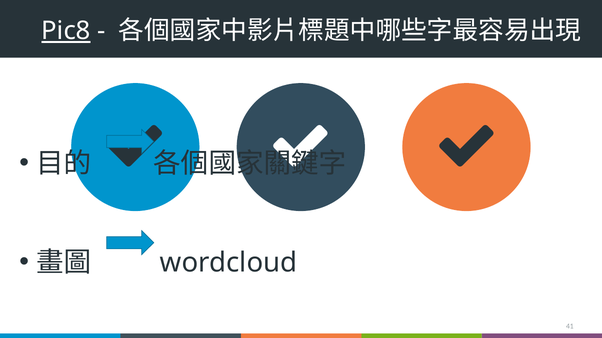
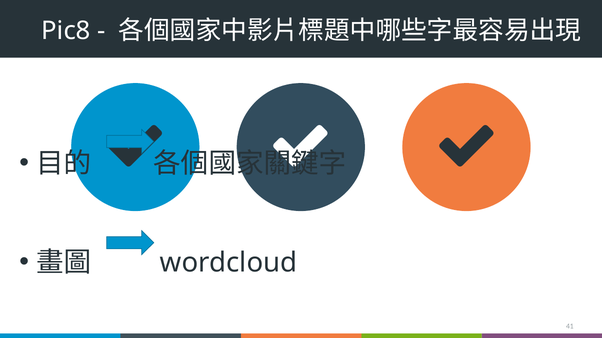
Pic8 underline: present -> none (66, 31)
